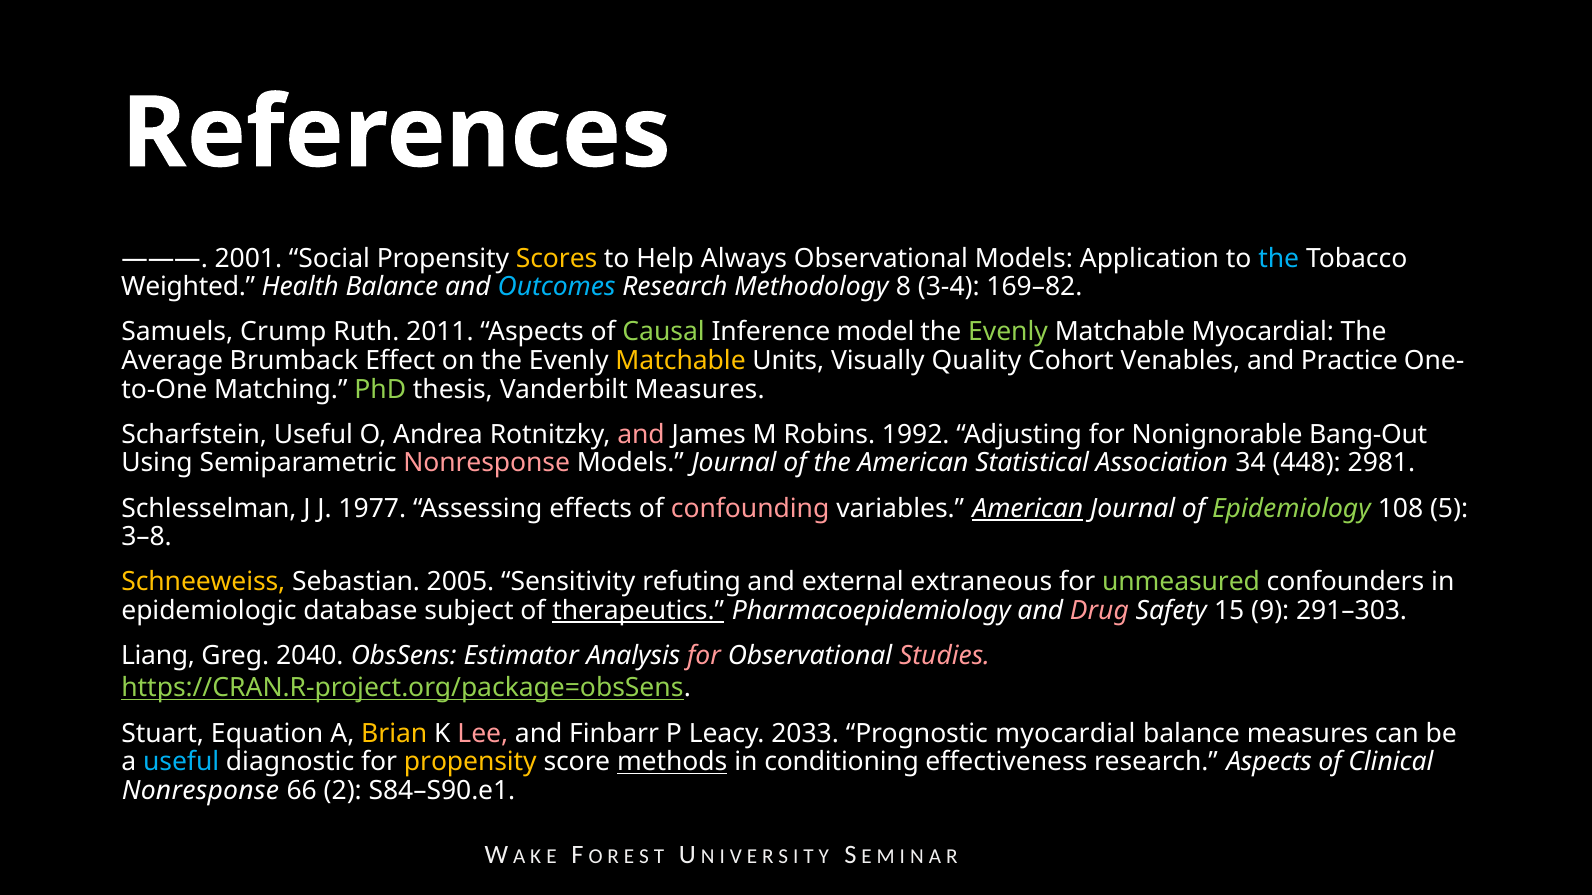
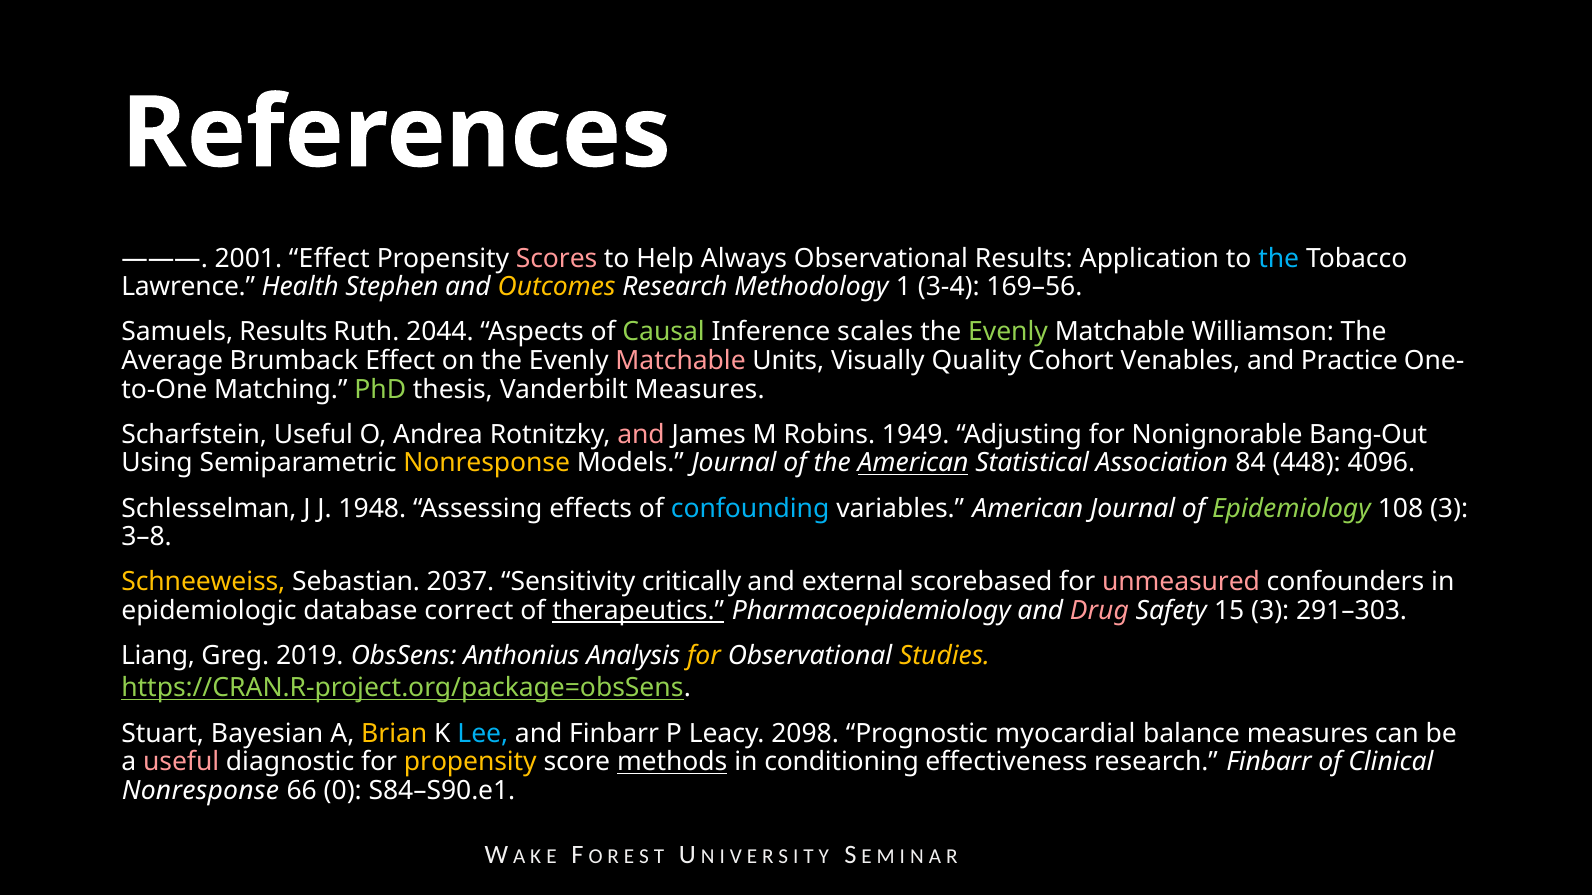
2001 Social: Social -> Effect (329, 258)
Scores colour: yellow -> pink (557, 258)
Observational Models: Models -> Results (1024, 258)
Weighted: Weighted -> Lawrence (188, 287)
Health Balance: Balance -> Stephen (392, 287)
Outcomes colour: light blue -> yellow (557, 287)
8: 8 -> 1 (903, 287)
169–82: 169–82 -> 169–56 (1034, 287)
Samuels Crump: Crump -> Results (284, 332)
2011: 2011 -> 2044 (440, 332)
model: model -> scales (875, 332)
Matchable Myocardial: Myocardial -> Williamson (1263, 332)
Matchable colour: yellow -> pink (681, 361)
1992: 1992 -> 1949 (916, 435)
Nonresponse colour: pink -> yellow (487, 463)
American underline: none -> present (913, 463)
34: 34 -> 84 (1251, 463)
2981: 2981 -> 4096 (1381, 463)
1977: 1977 -> 1948 (372, 509)
confounding colour: pink -> light blue (750, 509)
American underline: present -> none (1028, 509)
108 5: 5 -> 3 (1449, 509)
2005: 2005 -> 2037 (461, 583)
refuting: refuting -> critically (692, 583)
extraneous: extraneous -> scorebased (982, 583)
unmeasured colour: light green -> pink (1181, 583)
subject: subject -> correct (469, 611)
15 9: 9 -> 3 (1270, 611)
2040: 2040 -> 2019 (310, 656)
Estimator: Estimator -> Anthonius (521, 656)
for colour: pink -> yellow (704, 656)
Studies colour: pink -> yellow (945, 656)
Equation: Equation -> Bayesian (267, 734)
Lee colour: pink -> light blue (483, 734)
2033: 2033 -> 2098 (805, 734)
useful colour: light blue -> pink (181, 763)
research Aspects: Aspects -> Finbarr (1269, 763)
2: 2 -> 0 (343, 791)
